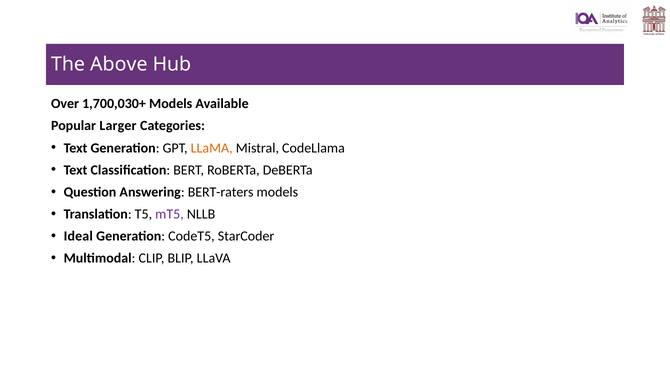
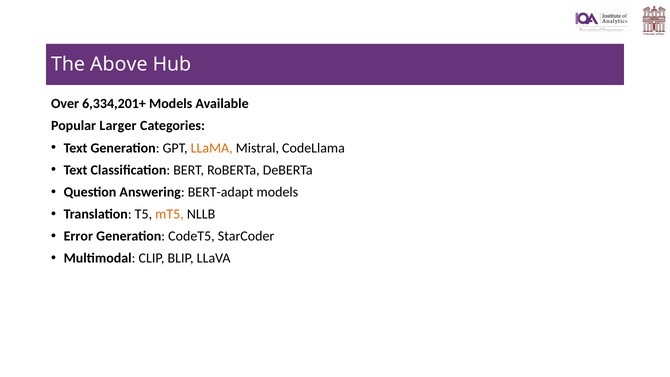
1,700,030+: 1,700,030+ -> 6,334,201+ (114, 104)
BERT-raters: BERT-raters -> BERT-adapt (221, 192)
mT5 colour: purple -> orange (170, 214)
Ideal: Ideal -> Error (78, 236)
